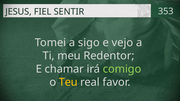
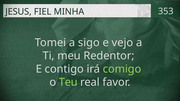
SENTIR: SENTIR -> MINHA (69, 12)
chamar: chamar -> contigo (64, 69)
Teu colour: yellow -> light green (68, 82)
